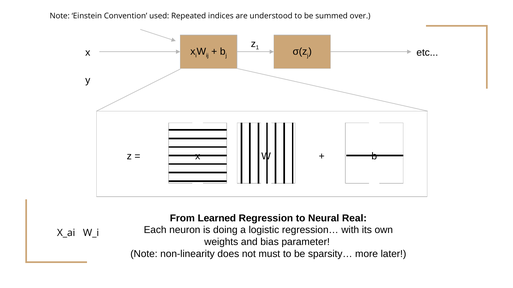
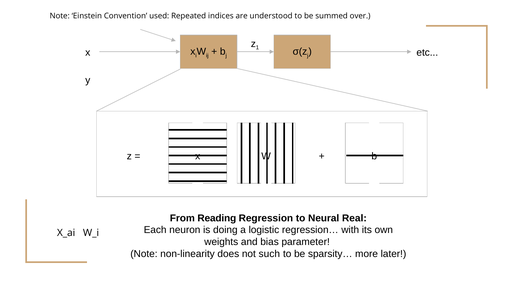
Learned: Learned -> Reading (217, 218)
must: must -> such (269, 254)
